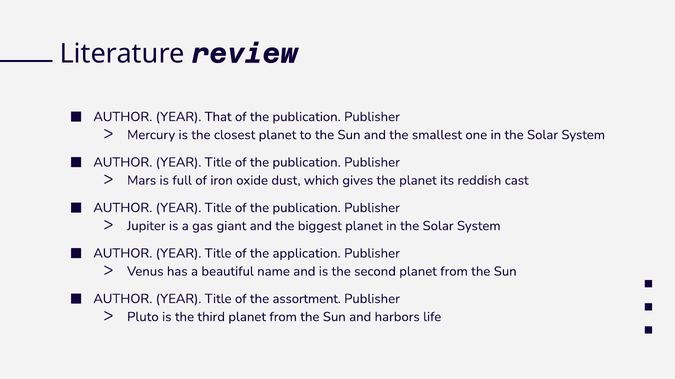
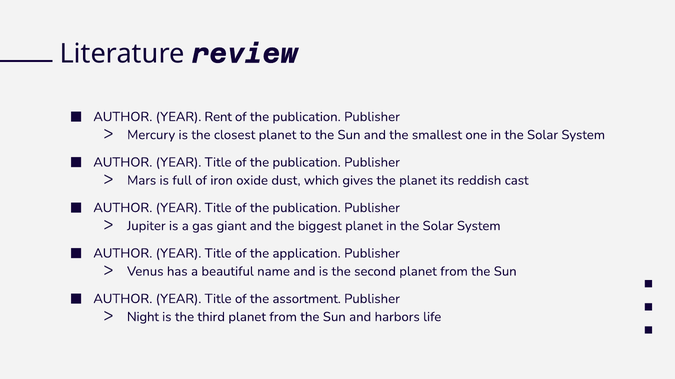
That: That -> Rent (218, 117)
Pluto: Pluto -> Night (143, 317)
